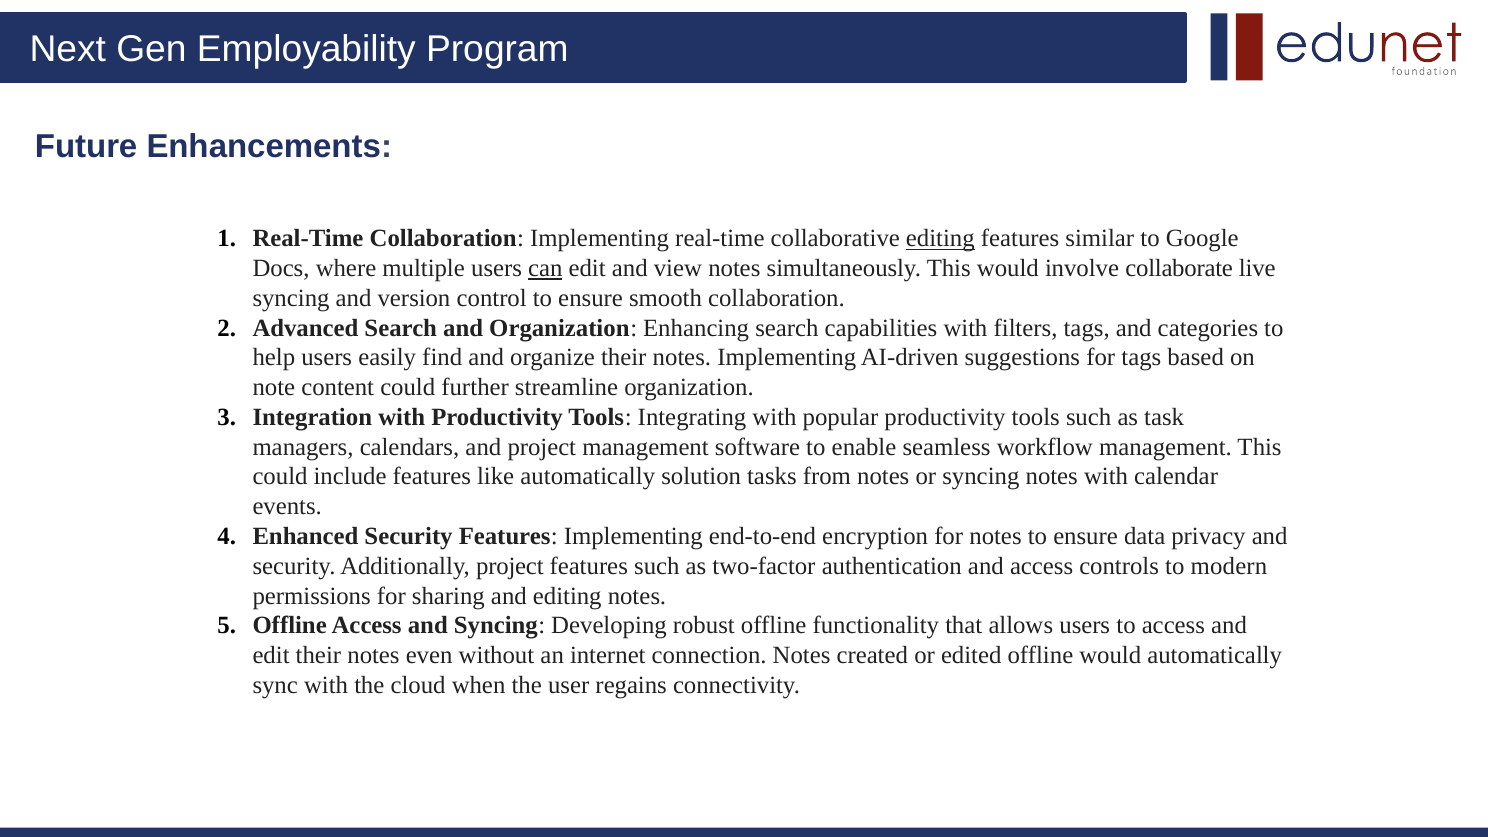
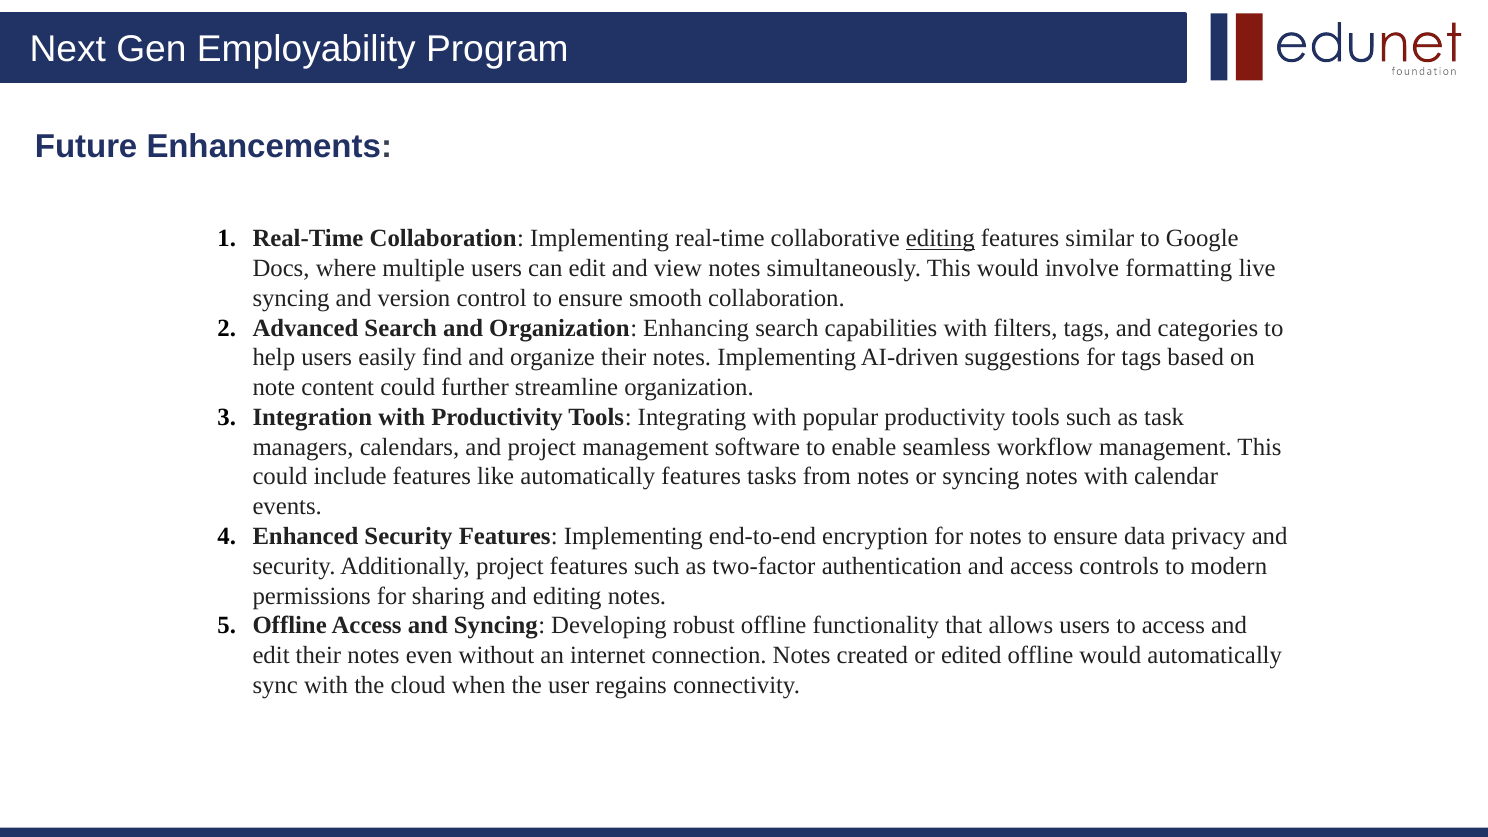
can underline: present -> none (545, 269)
collaborate: collaborate -> formatting (1179, 269)
automatically solution: solution -> features (701, 477)
